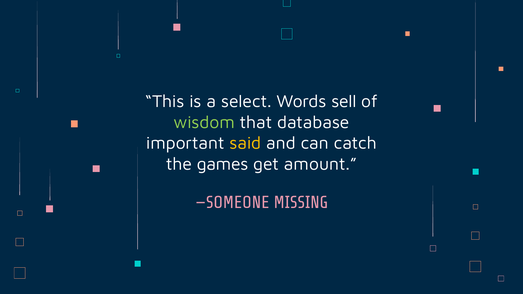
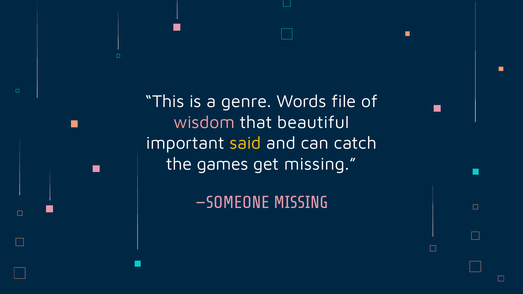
select: select -> genre (246, 102)
sell: sell -> file (344, 102)
wisdom colour: light green -> pink (204, 122)
database: database -> beautiful (313, 122)
get amount: amount -> missing (320, 164)
